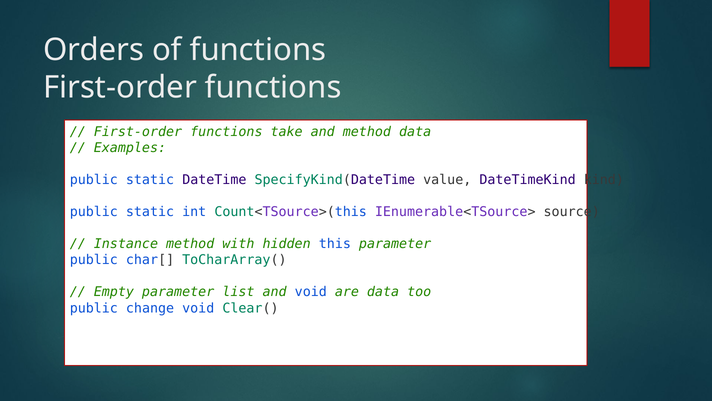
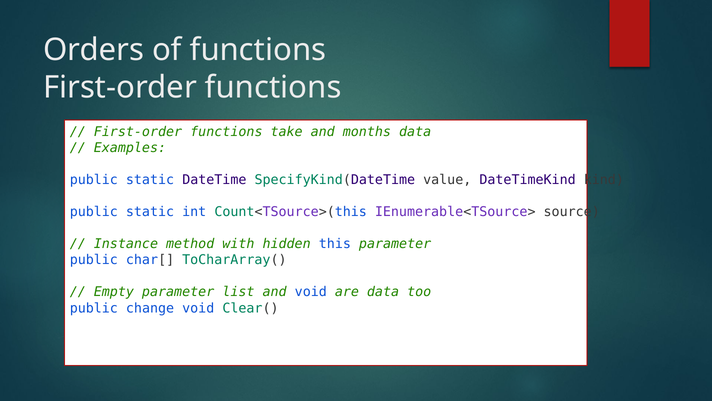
and method: method -> months (367, 131)
